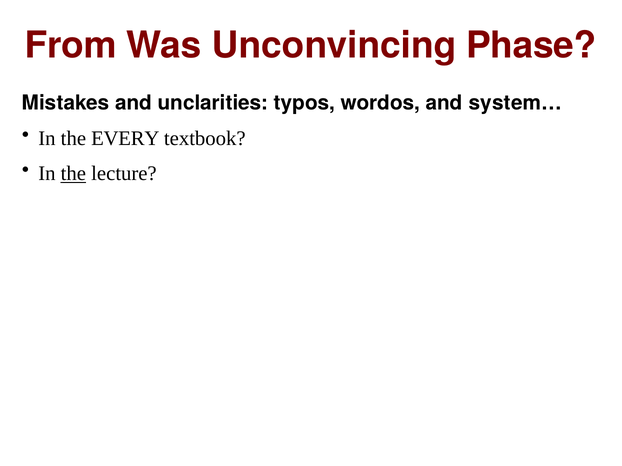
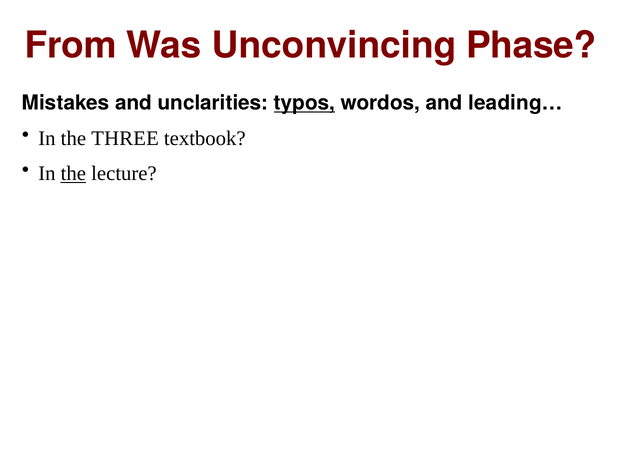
typos underline: none -> present (304, 103)
system…: system… -> leading… (516, 103)
EVERY: EVERY -> THREE (125, 138)
